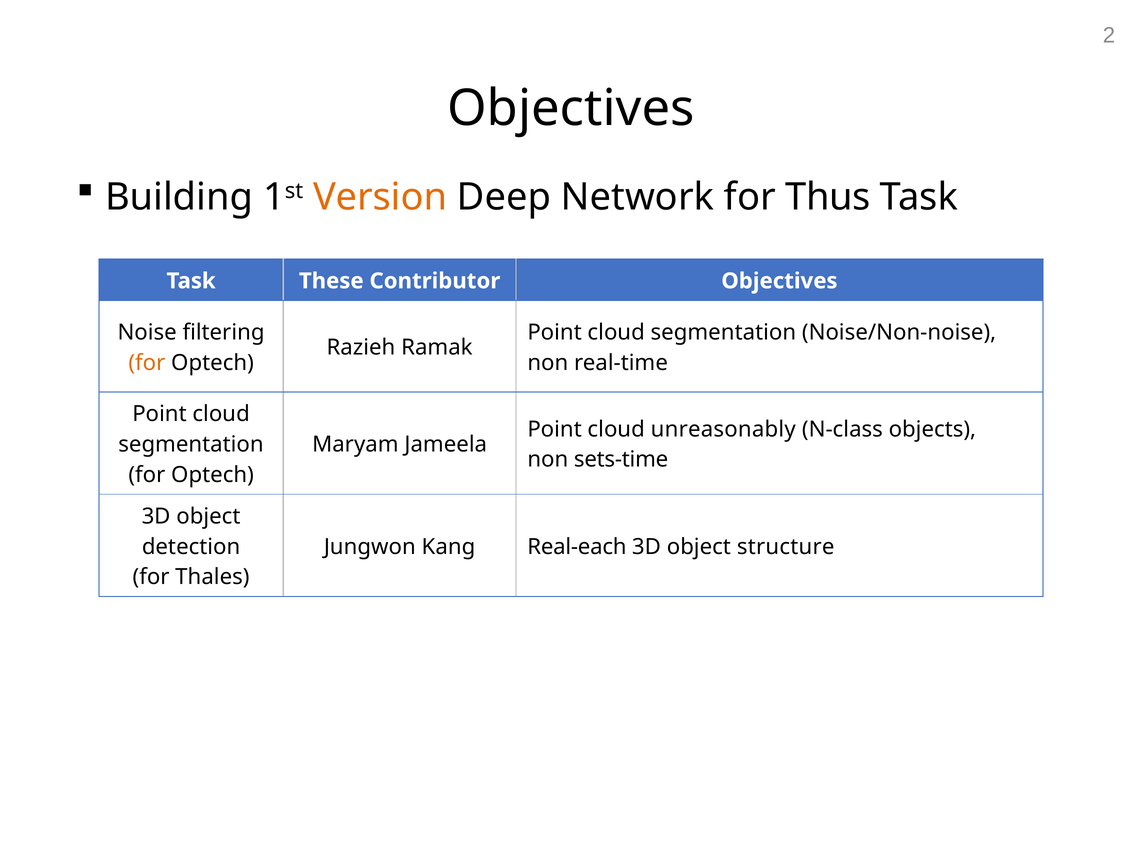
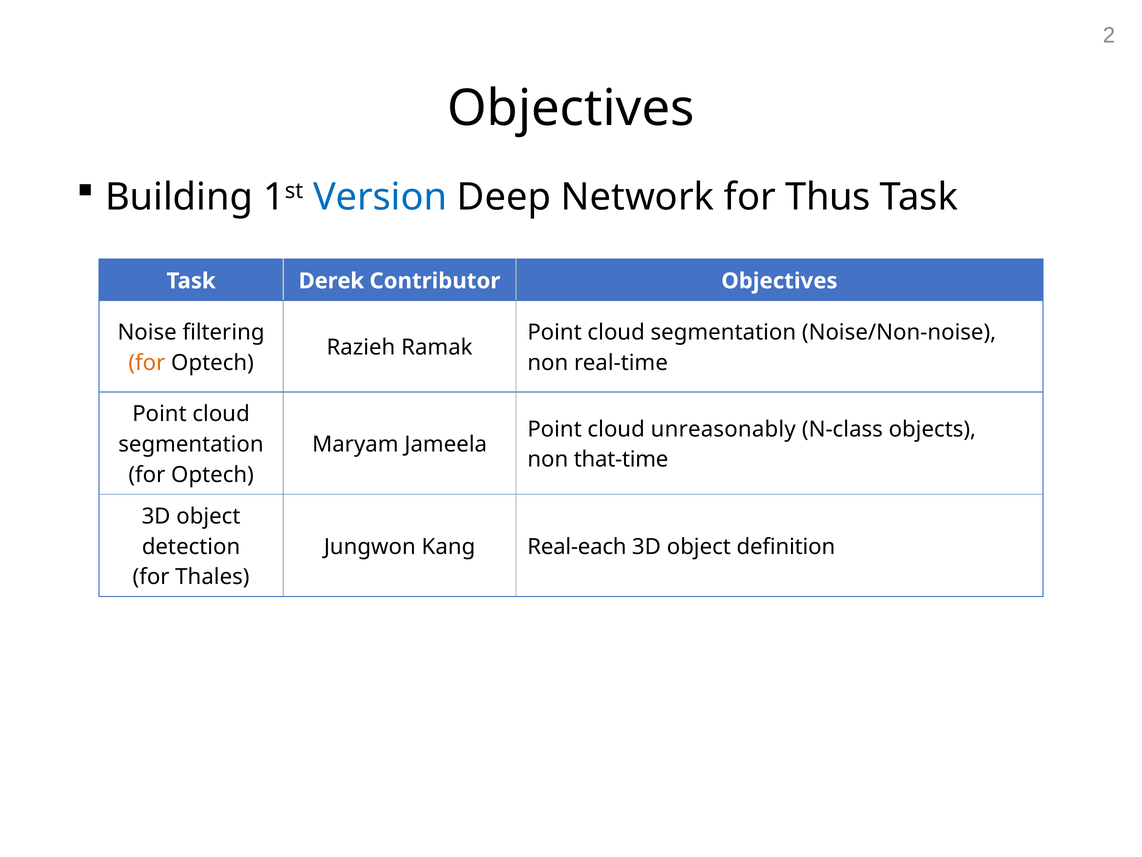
Version colour: orange -> blue (380, 197)
These: These -> Derek (331, 281)
sets-time: sets-time -> that-time (621, 459)
structure: structure -> definition (786, 546)
